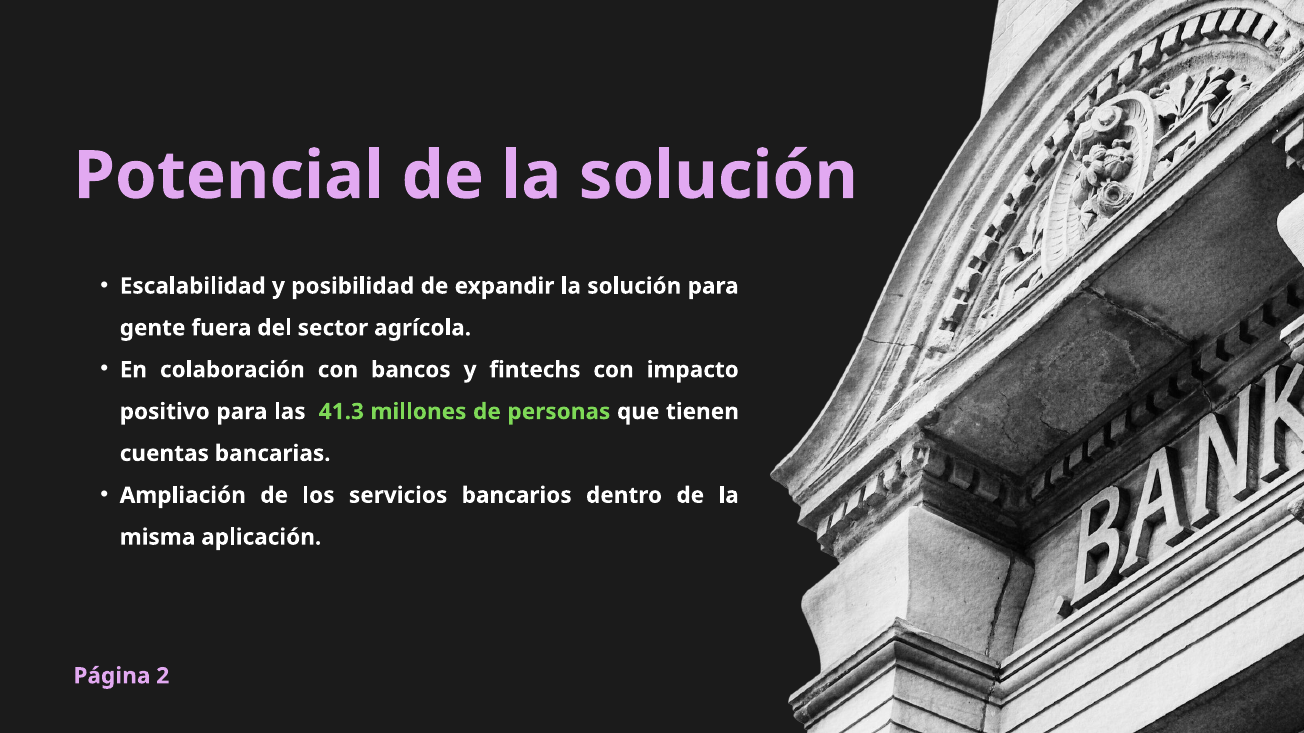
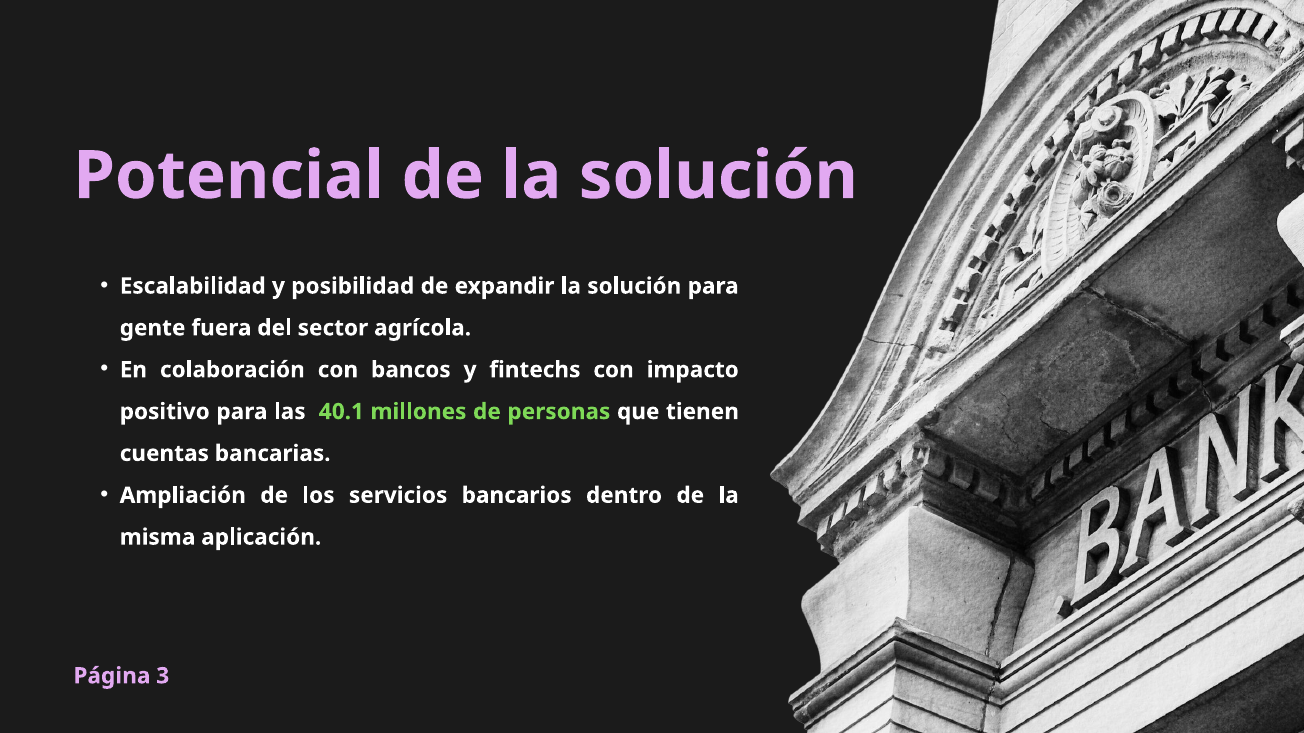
41.3: 41.3 -> 40.1 (341, 412)
2: 2 -> 3 (163, 676)
